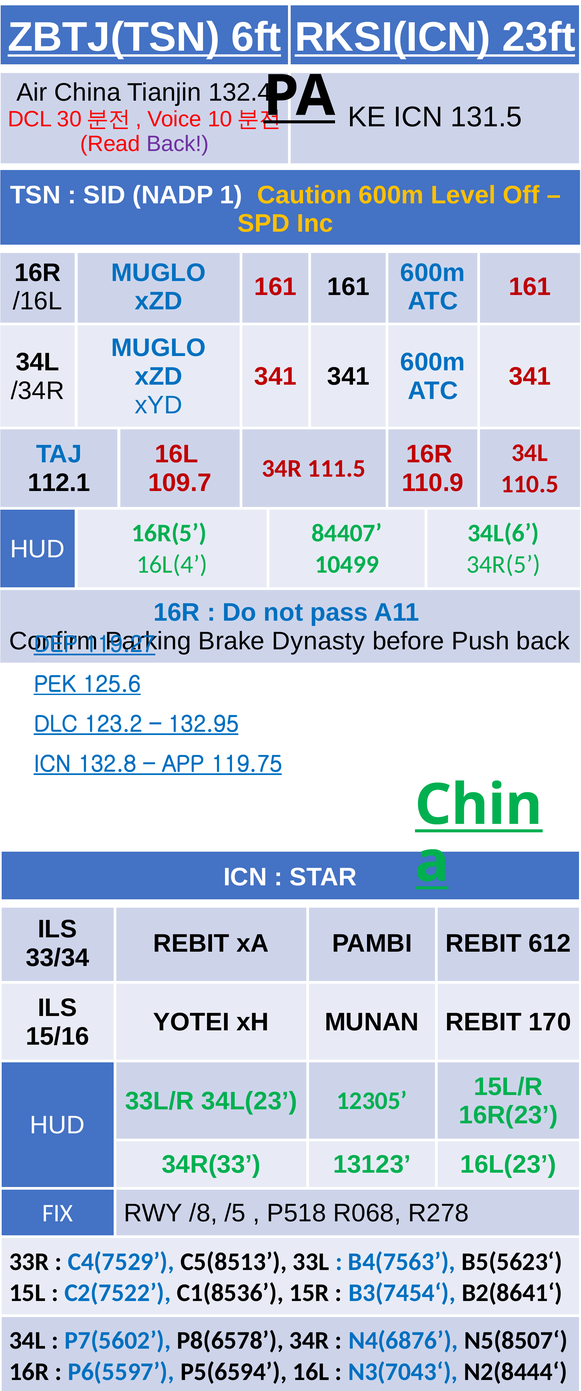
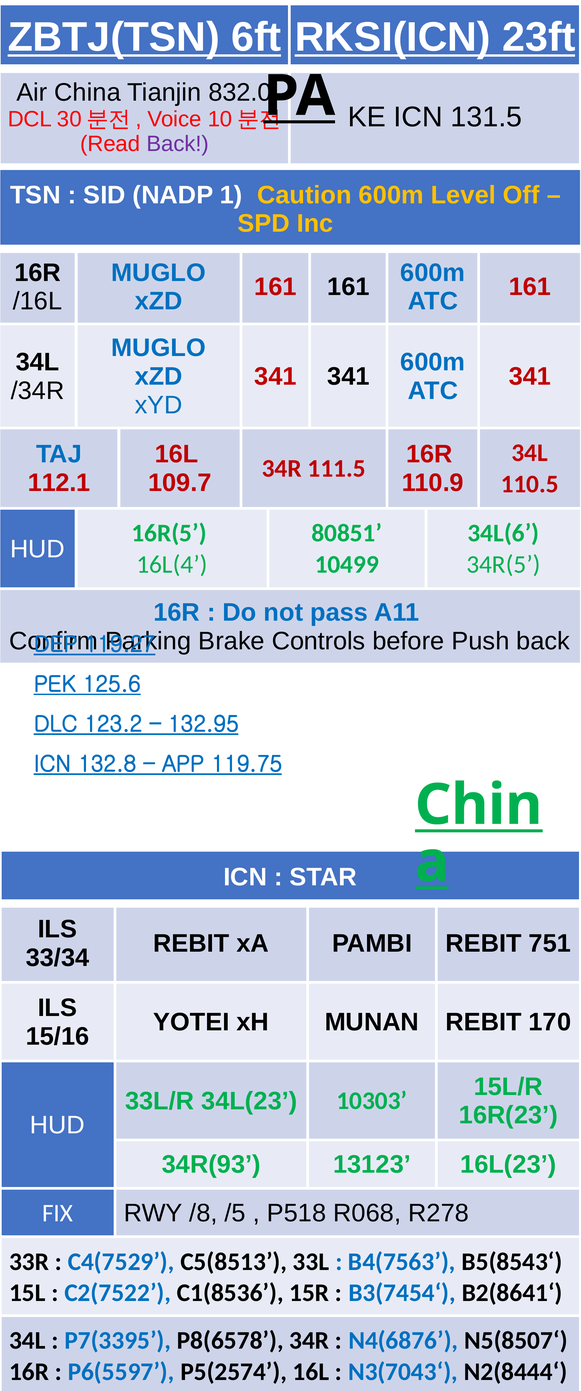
132.4: 132.4 -> 832.0 (240, 92)
112.1 colour: black -> red (59, 483)
84407: 84407 -> 80851 (347, 533)
Dynasty: Dynasty -> Controls (319, 641)
612: 612 -> 751 (550, 943)
12305: 12305 -> 10303 (372, 1100)
34R(33: 34R(33 -> 34R(93 (211, 1164)
B5(5623‘: B5(5623‘ -> B5(8543‘ (512, 1261)
P7(5602: P7(5602 -> P7(3395 (118, 1340)
P5(6594: P5(6594 -> P5(2574 (234, 1371)
